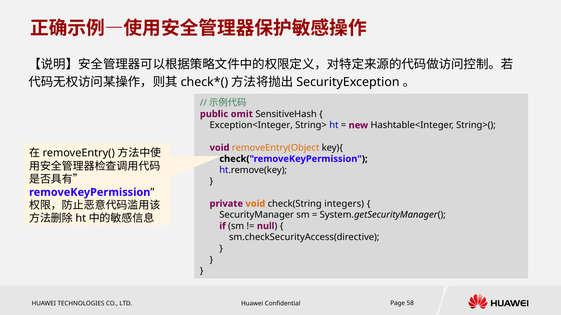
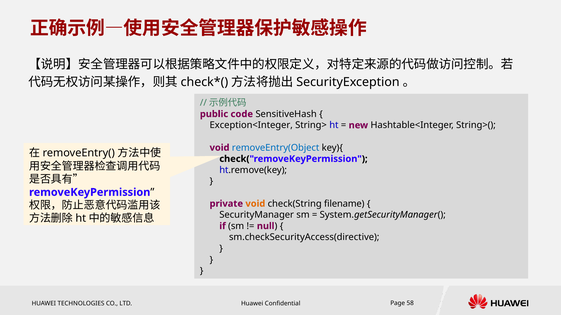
omit: omit -> code (242, 114)
removeEntry(Object colour: orange -> blue (276, 148)
integers: integers -> filename (344, 204)
